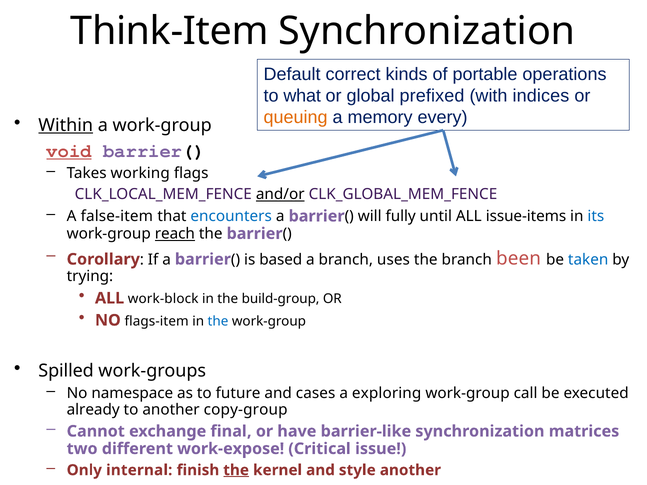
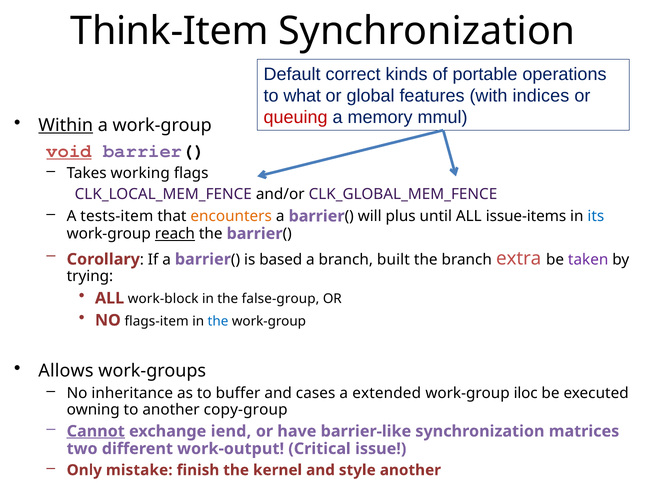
prefixed: prefixed -> features (432, 96)
queuing colour: orange -> red (296, 118)
every: every -> mmul (443, 118)
and/or underline: present -> none (280, 194)
false-item: false-item -> tests-item (117, 217)
encounters colour: blue -> orange (231, 217)
fully: fully -> plus (401, 217)
uses: uses -> built (393, 260)
been: been -> extra (519, 259)
taken colour: blue -> purple (588, 260)
build-group: build-group -> false-group (280, 299)
Spilled: Spilled -> Allows (66, 371)
namespace: namespace -> inheritance (132, 393)
future: future -> buffer (238, 393)
exploring: exploring -> extended (387, 393)
call: call -> iloc (526, 393)
already: already -> owning (93, 410)
Cannot underline: none -> present (96, 431)
final: final -> iend (231, 431)
work-expose: work-expose -> work-output (231, 449)
internal: internal -> mistake (139, 470)
the underline: present -> none (236, 470)
